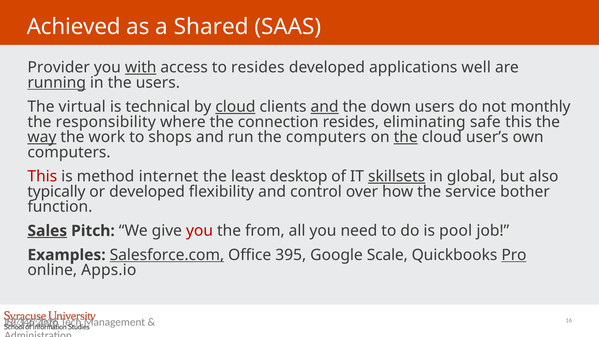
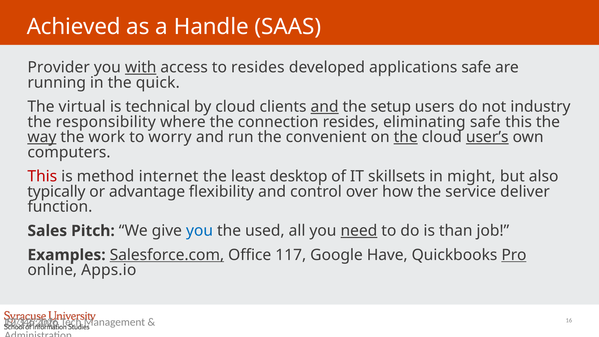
Shared: Shared -> Handle (211, 27)
applications well: well -> safe (476, 67)
running underline: present -> none (57, 83)
the users: users -> quick (158, 83)
cloud underline: present -> none (235, 107)
down: down -> setup (391, 107)
monthly: monthly -> industry (540, 107)
shops: shops -> worry (170, 137)
the computers: computers -> convenient (326, 137)
user’s underline: none -> present (487, 137)
skillsets underline: present -> none (397, 176)
global: global -> might (471, 176)
or developed: developed -> advantage (147, 192)
bother: bother -> deliver (525, 192)
Sales underline: present -> none (47, 231)
you colour: red -> blue (200, 231)
from: from -> used (265, 231)
need underline: none -> present (359, 231)
pool: pool -> than (456, 231)
395: 395 -> 117 (291, 255)
Scale: Scale -> Have (387, 255)
